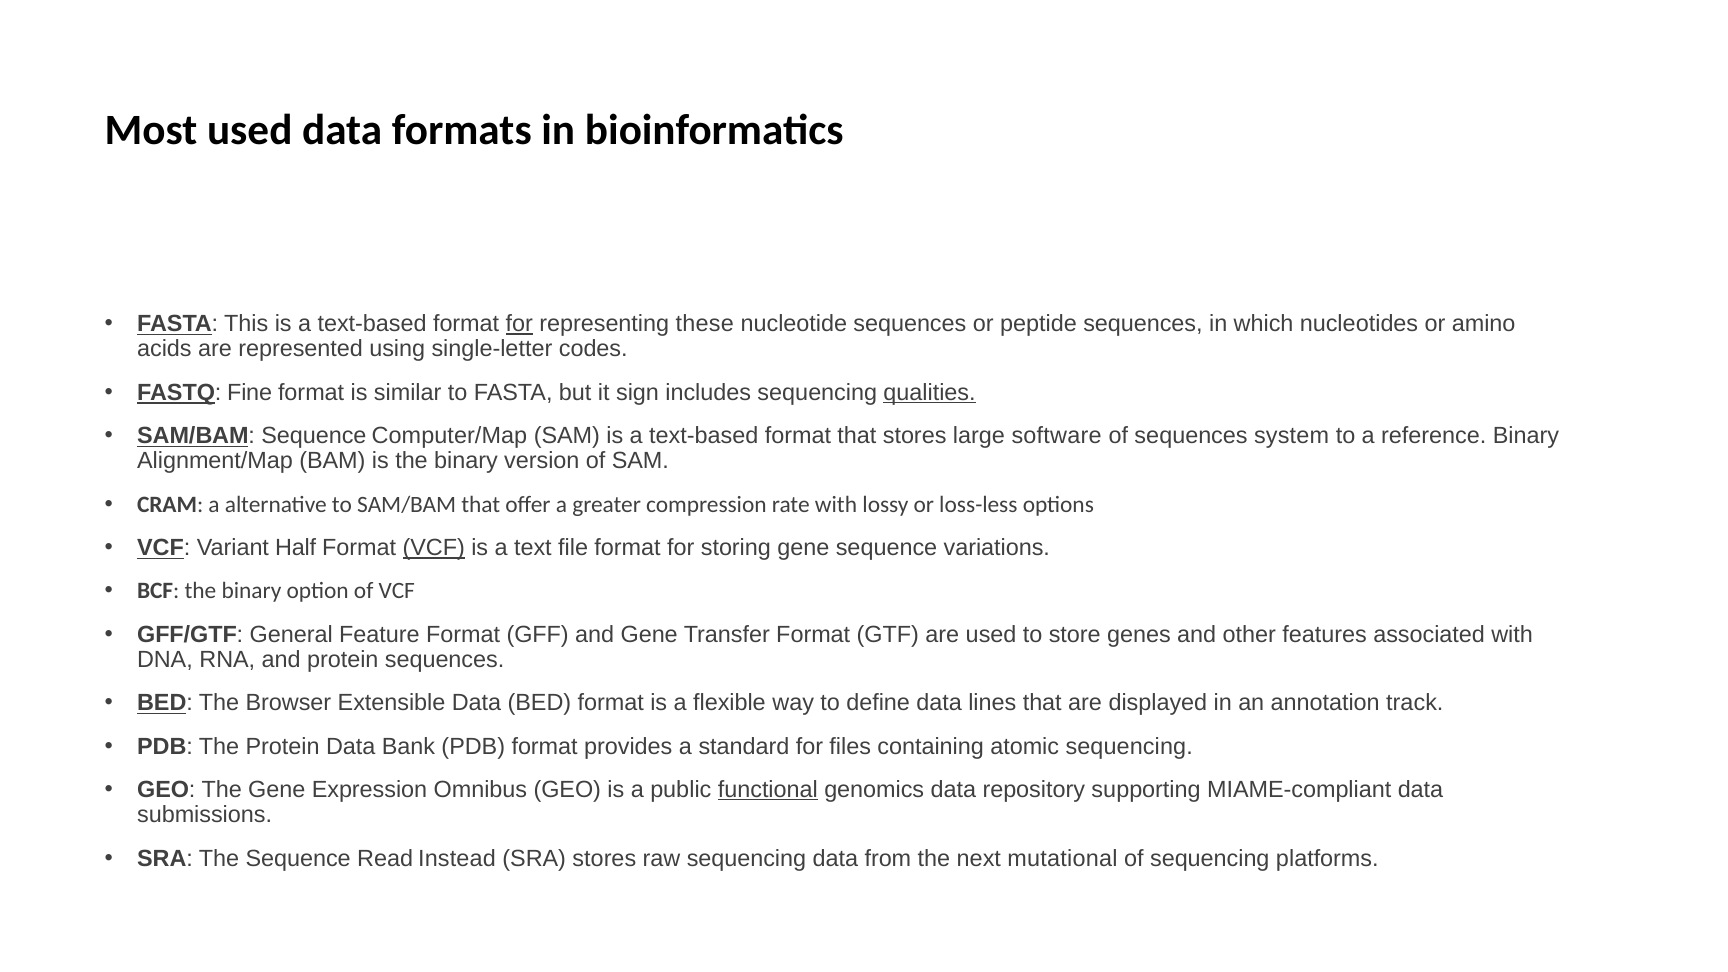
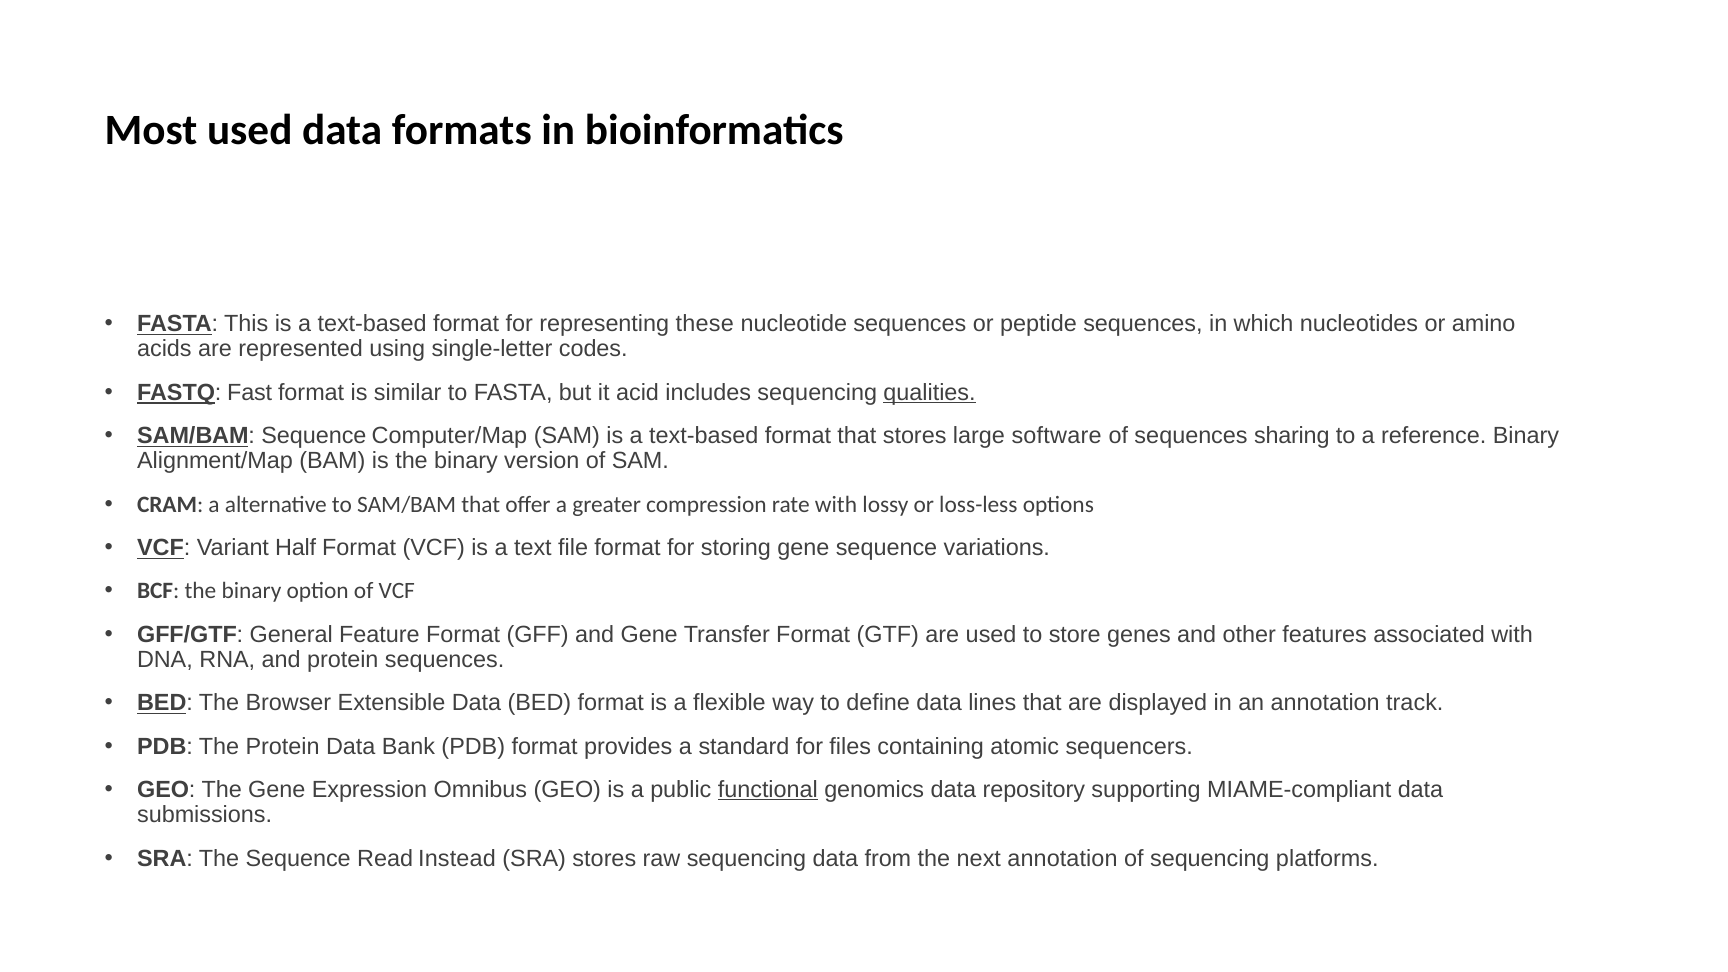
for underline: present -> none (519, 324)
Fine: Fine -> Fast (250, 392)
sign: sign -> acid (638, 392)
system: system -> sharing (1292, 436)
VCF underline: present -> none (434, 548)
atomic sequencing: sequencing -> sequencers (1129, 746)
next mutational: mutational -> annotation (1063, 858)
